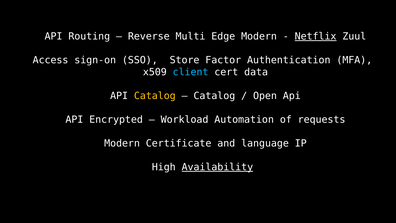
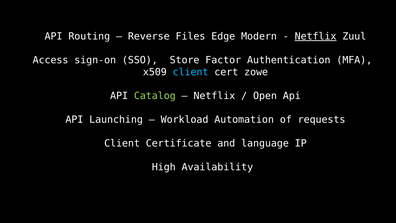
Multi: Multi -> Files (190, 36)
data: data -> zowe (256, 72)
Catalog colour: yellow -> light green (155, 96)
Catalog: Catalog -> Netflix (214, 96)
Encrypted: Encrypted -> Launching (116, 119)
Modern: Modern -> Client (122, 143)
Availability underline: present -> none (217, 167)
